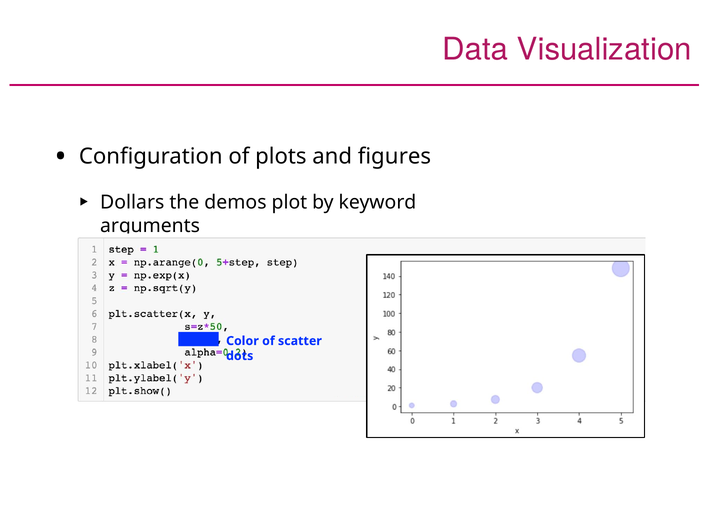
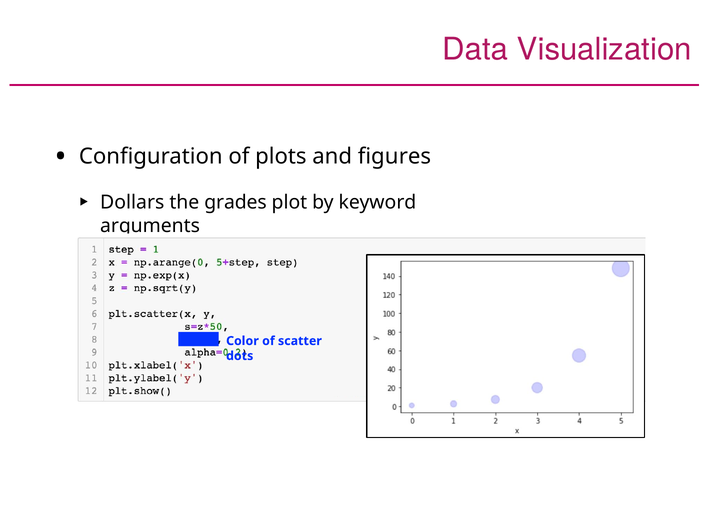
demos: demos -> grades (236, 202)
